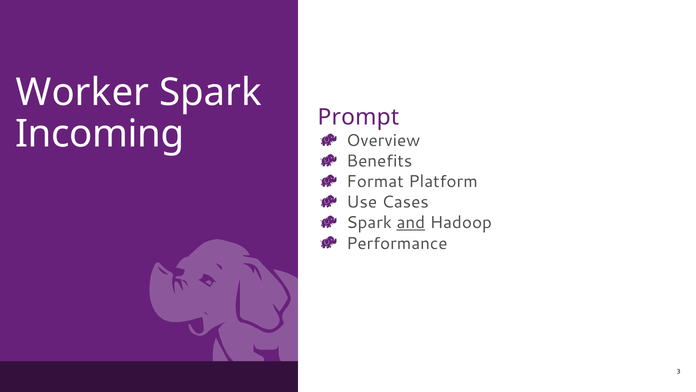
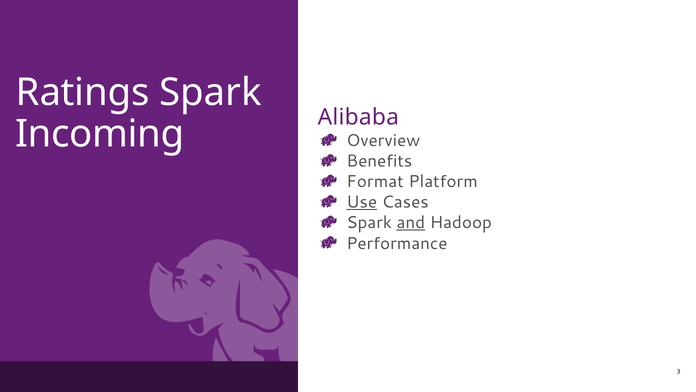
Worker: Worker -> Ratings (83, 92)
Prompt: Prompt -> Alibaba (358, 117)
Use underline: none -> present (362, 202)
